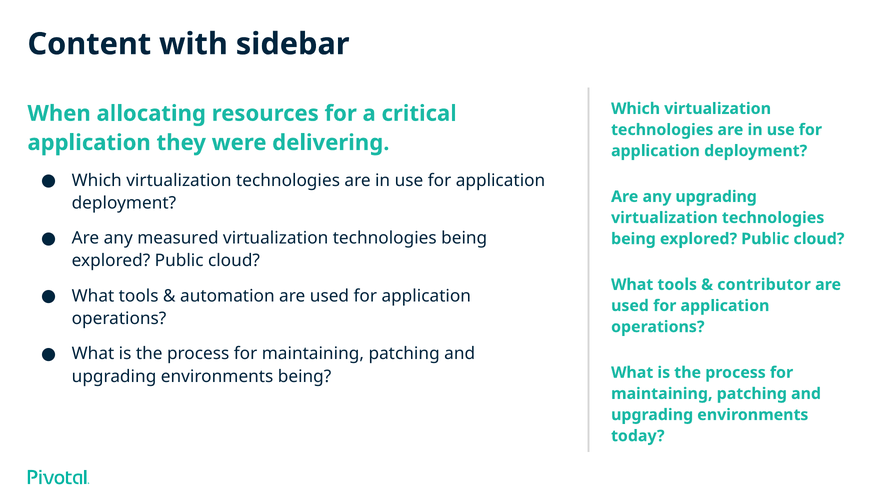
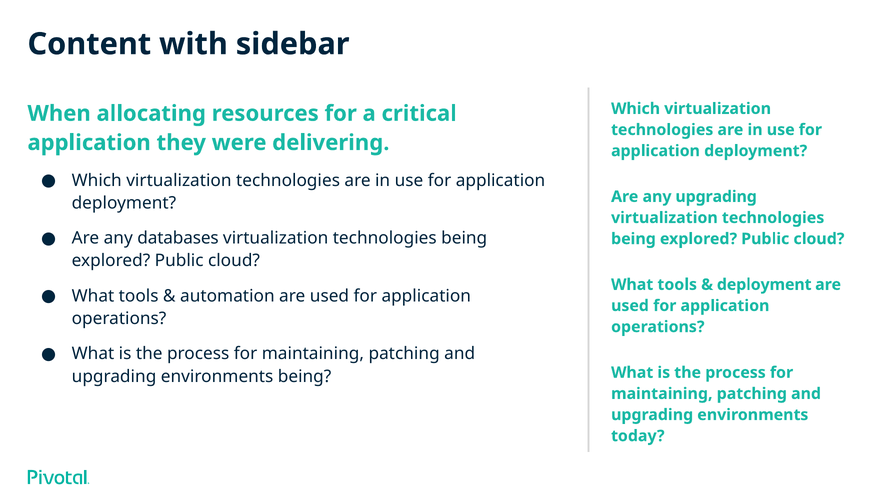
measured: measured -> databases (178, 238)
contributor: contributor -> deployment (764, 285)
